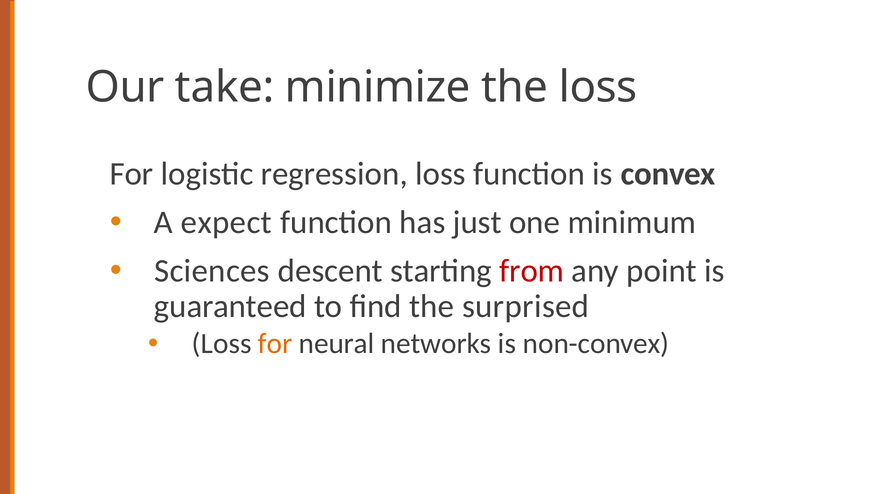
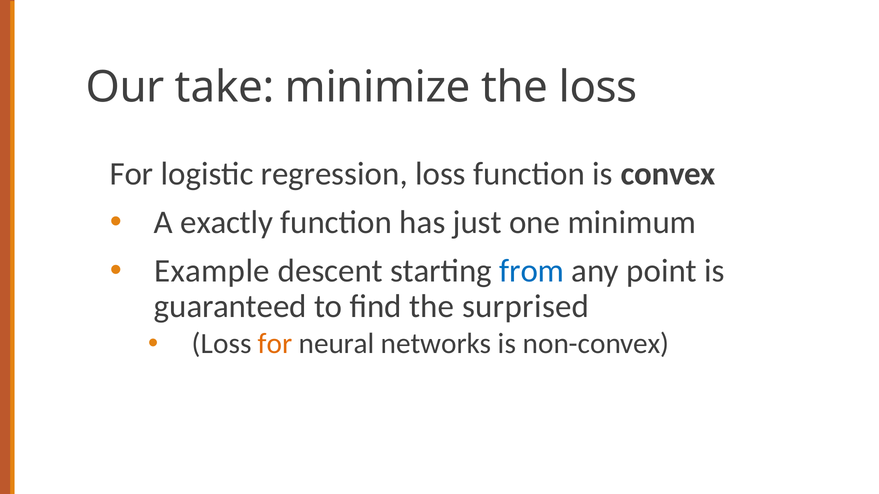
expect: expect -> exactly (227, 223)
Sciences: Sciences -> Example (212, 271)
from colour: red -> blue (532, 271)
